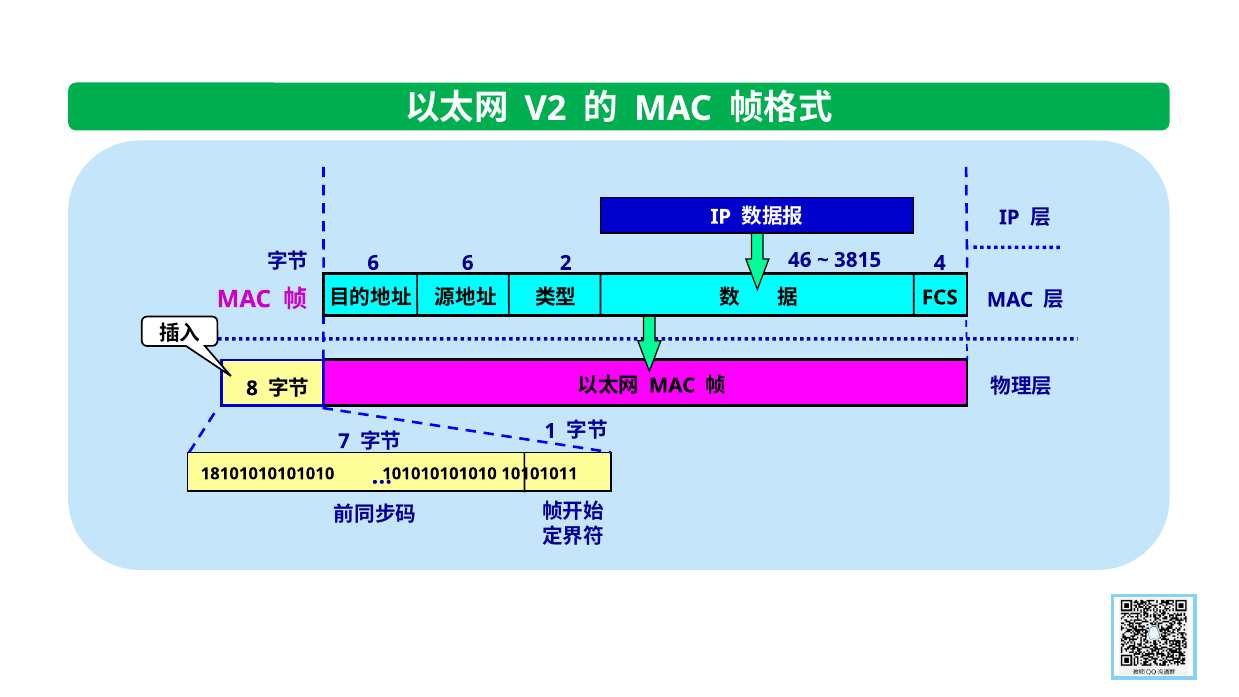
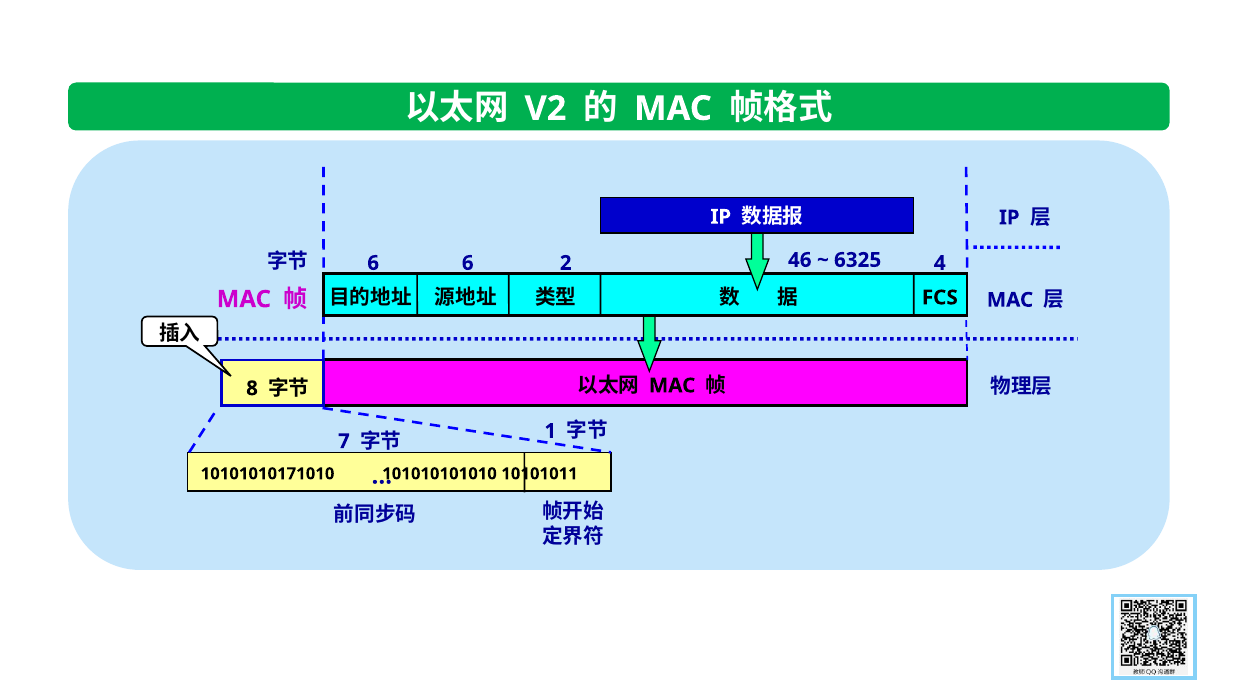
3815: 3815 -> 6325 (858, 260)
18101010101010: 18101010101010 -> 10101010171010 (268, 474)
